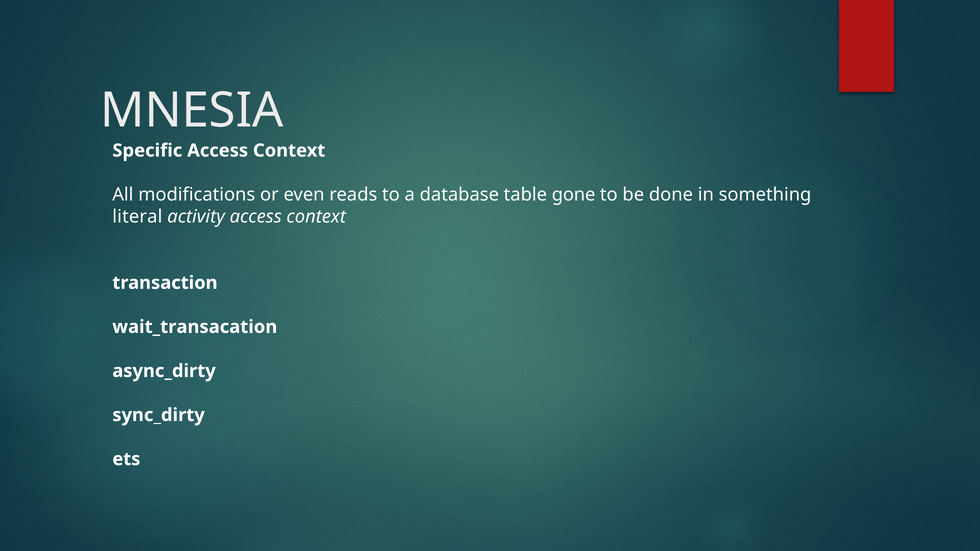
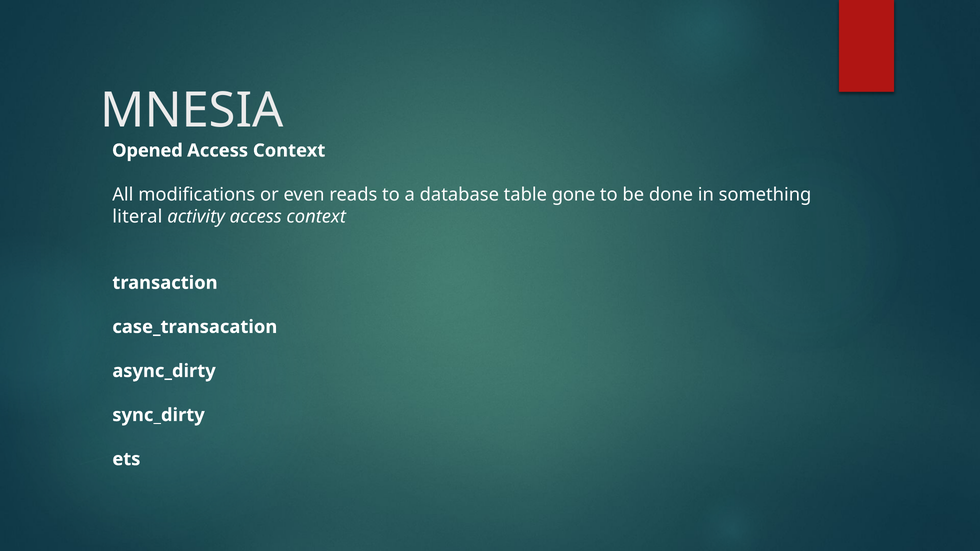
Specific: Specific -> Opened (147, 151)
wait_transacation: wait_transacation -> case_transacation (195, 327)
